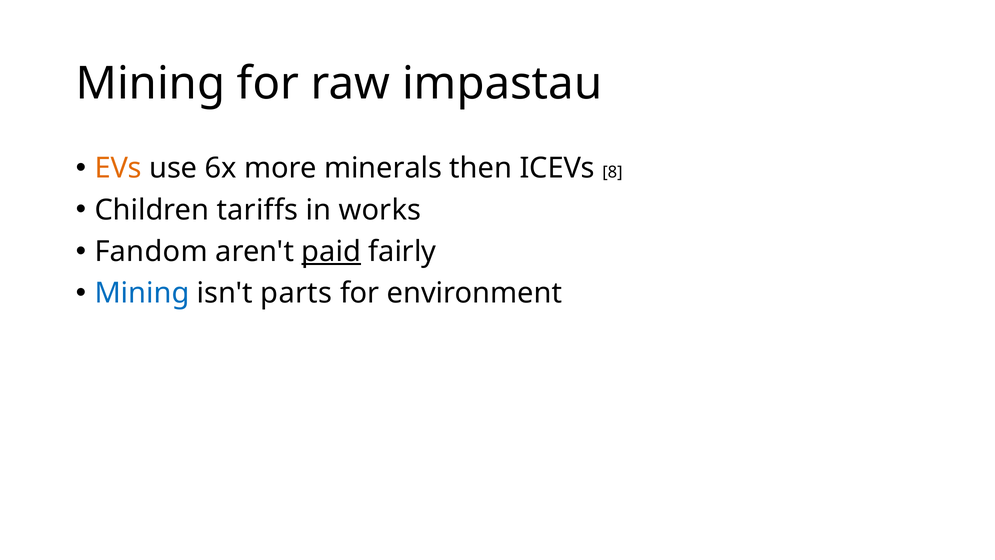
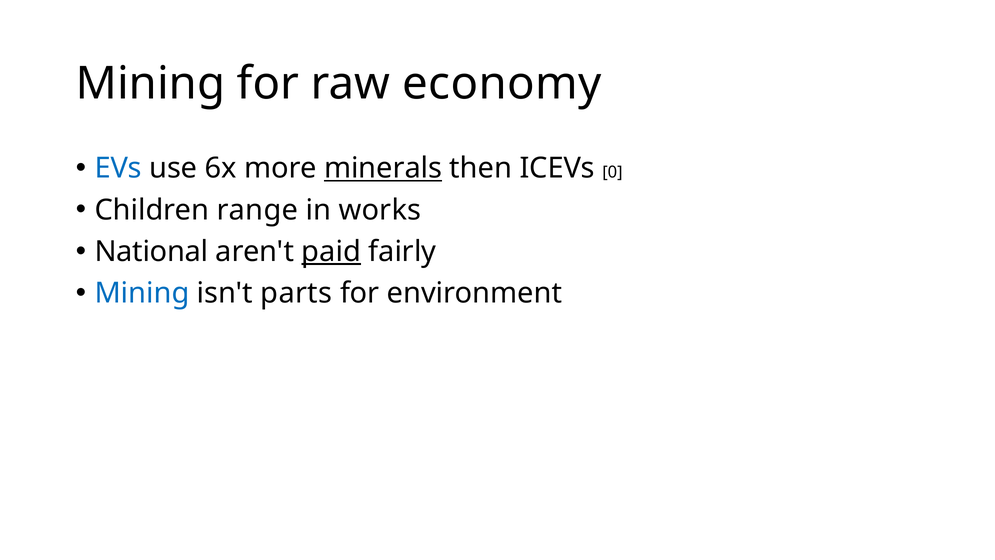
impastau: impastau -> economy (502, 84)
EVs colour: orange -> blue (118, 168)
minerals underline: none -> present (383, 168)
8: 8 -> 0 (612, 172)
tariffs: tariffs -> range (257, 210)
Fandom: Fandom -> National (151, 251)
